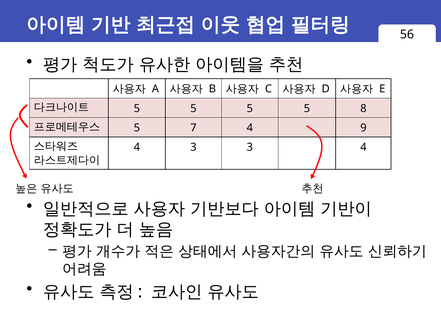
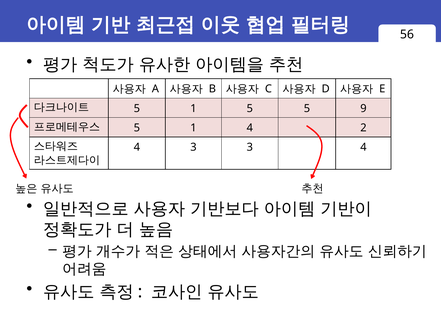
5: 5 -> 1 (193, 108)
8: 8 -> 9 (363, 108)
7: 7 -> 1 (193, 128)
9: 9 -> 2 (363, 128)
